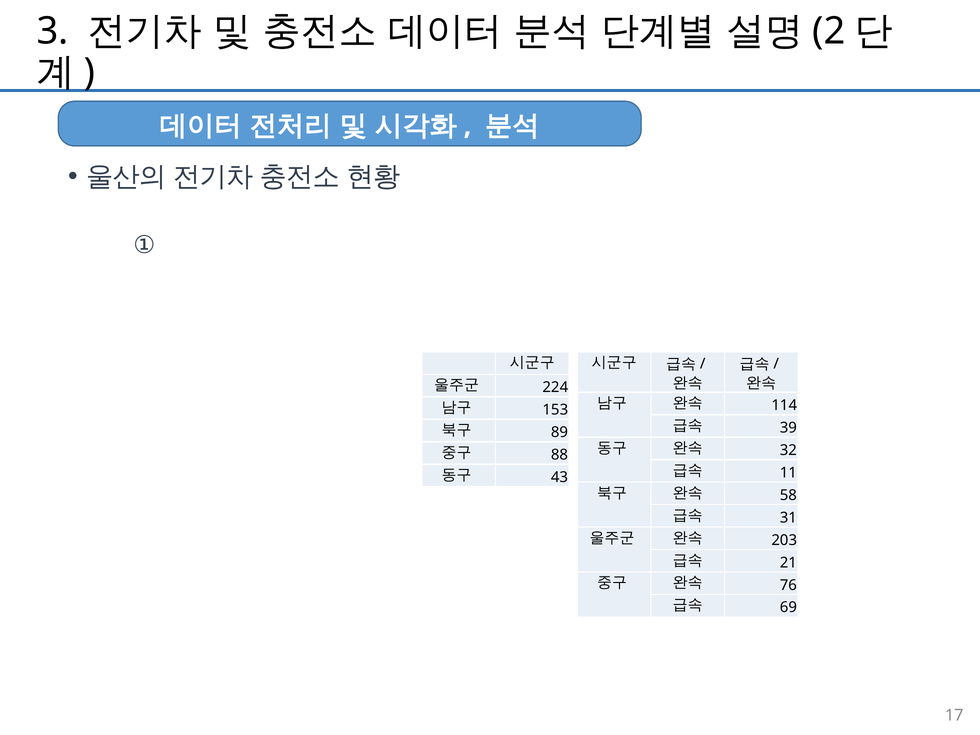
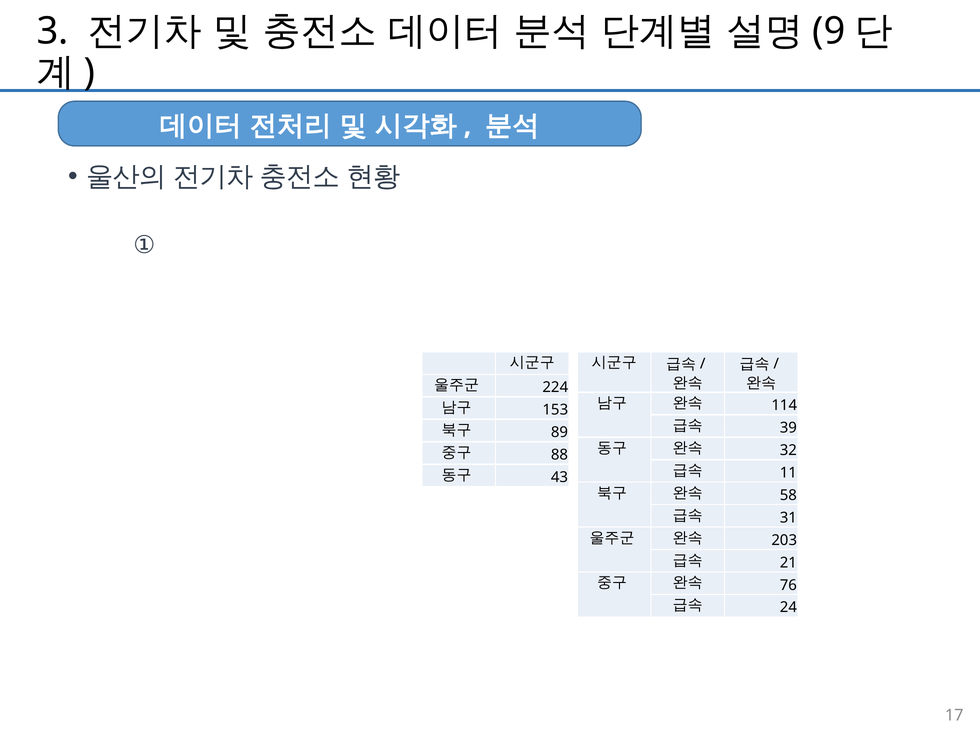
2: 2 -> 9 (829, 31)
69: 69 -> 24 (788, 608)
